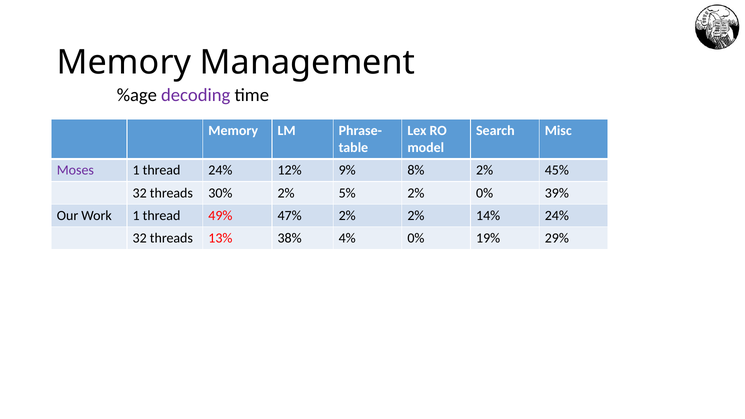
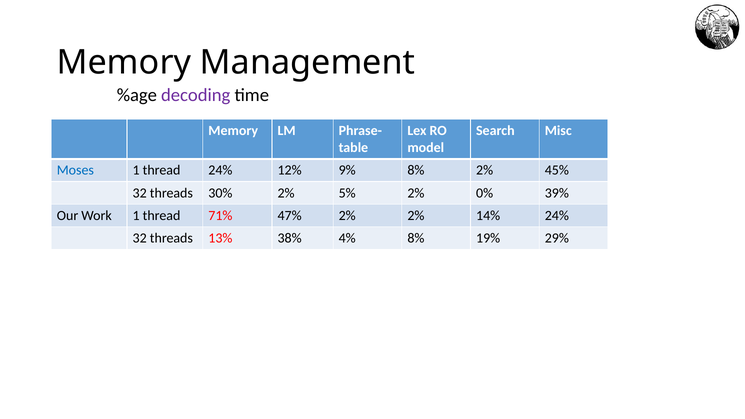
Moses colour: purple -> blue (75, 170)
49%: 49% -> 71% (220, 216)
4% 0%: 0% -> 8% (416, 238)
